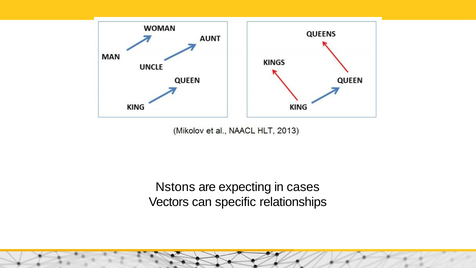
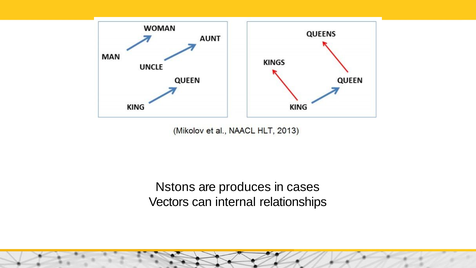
expecting: expecting -> produces (245, 187)
specific: specific -> internal (236, 202)
